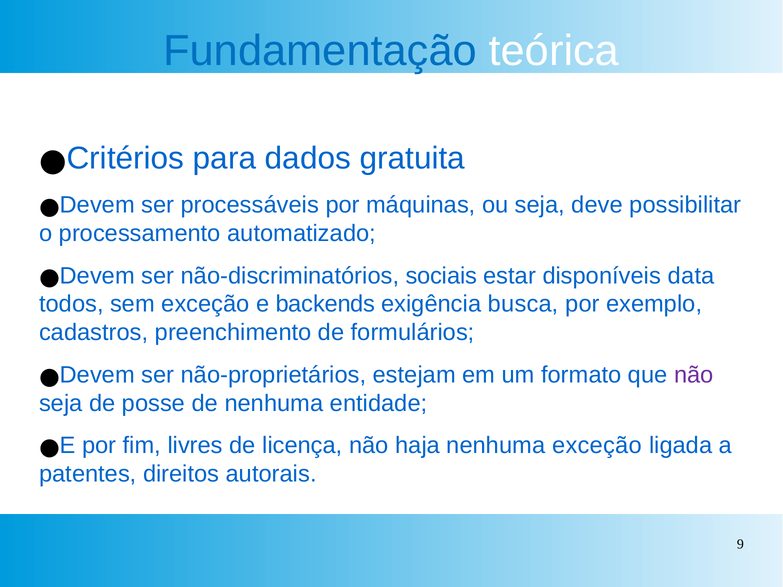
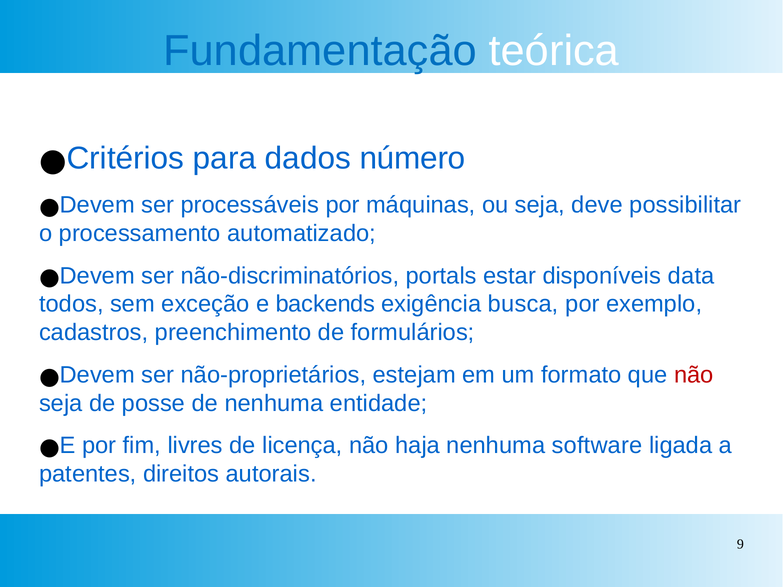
gratuita: gratuita -> número (413, 159)
sociais: sociais -> portals (441, 276)
não colour: purple -> red (694, 375)
nenhuma exceção: exceção -> software (597, 446)
